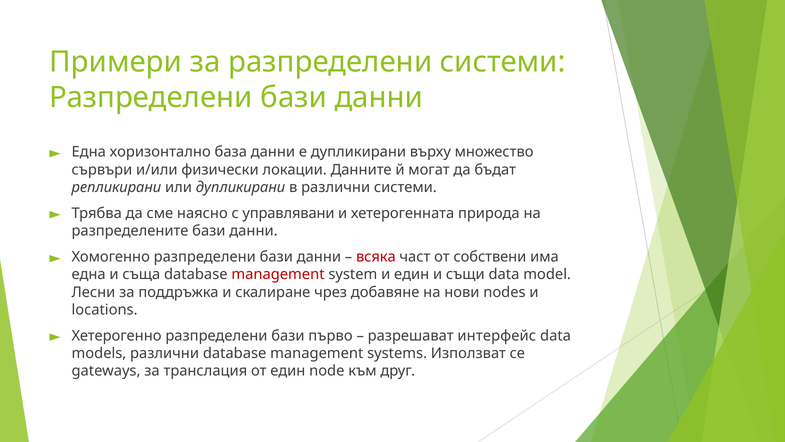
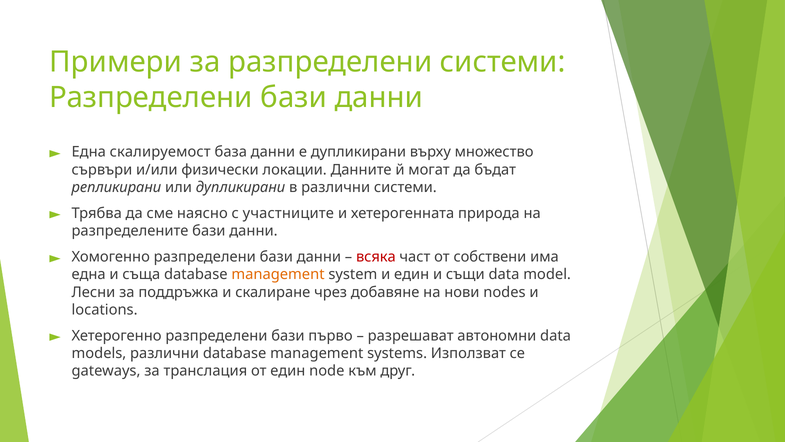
хоризонтално: хоризонтално -> скалируемост (160, 152)
управлявани: управлявани -> участниците (288, 213)
management colour: red -> orange (278, 274)
интерфейс: интерфейс -> автономни (497, 335)
